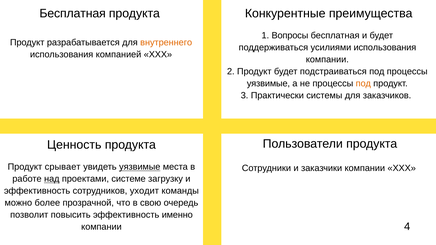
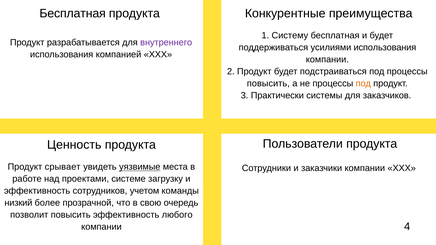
Вопросы: Вопросы -> Систему (290, 36)
внутреннего colour: orange -> purple (166, 43)
уязвимые: уязвимые -> повысить (268, 84)
над underline: present -> none (52, 179)
уходит: уходит -> учетом (144, 191)
можно: можно -> низкий (18, 203)
именно: именно -> любого (177, 215)
